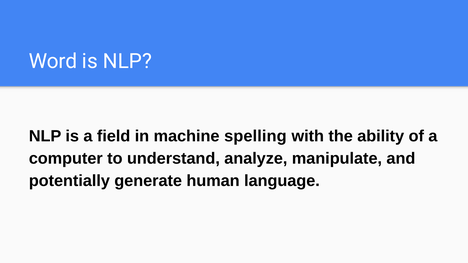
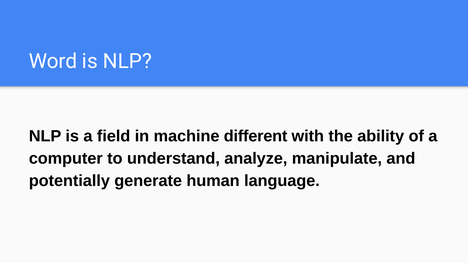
spelling: spelling -> different (256, 136)
